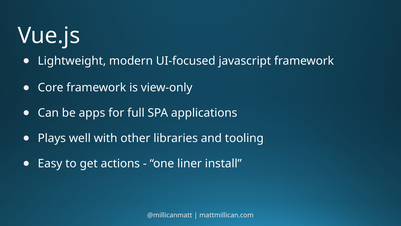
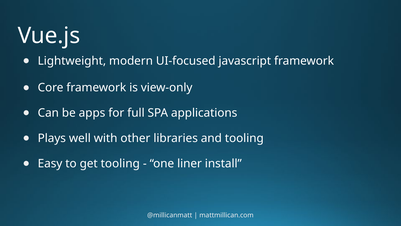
get actions: actions -> tooling (120, 163)
